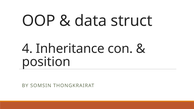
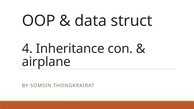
position: position -> airplane (46, 62)
